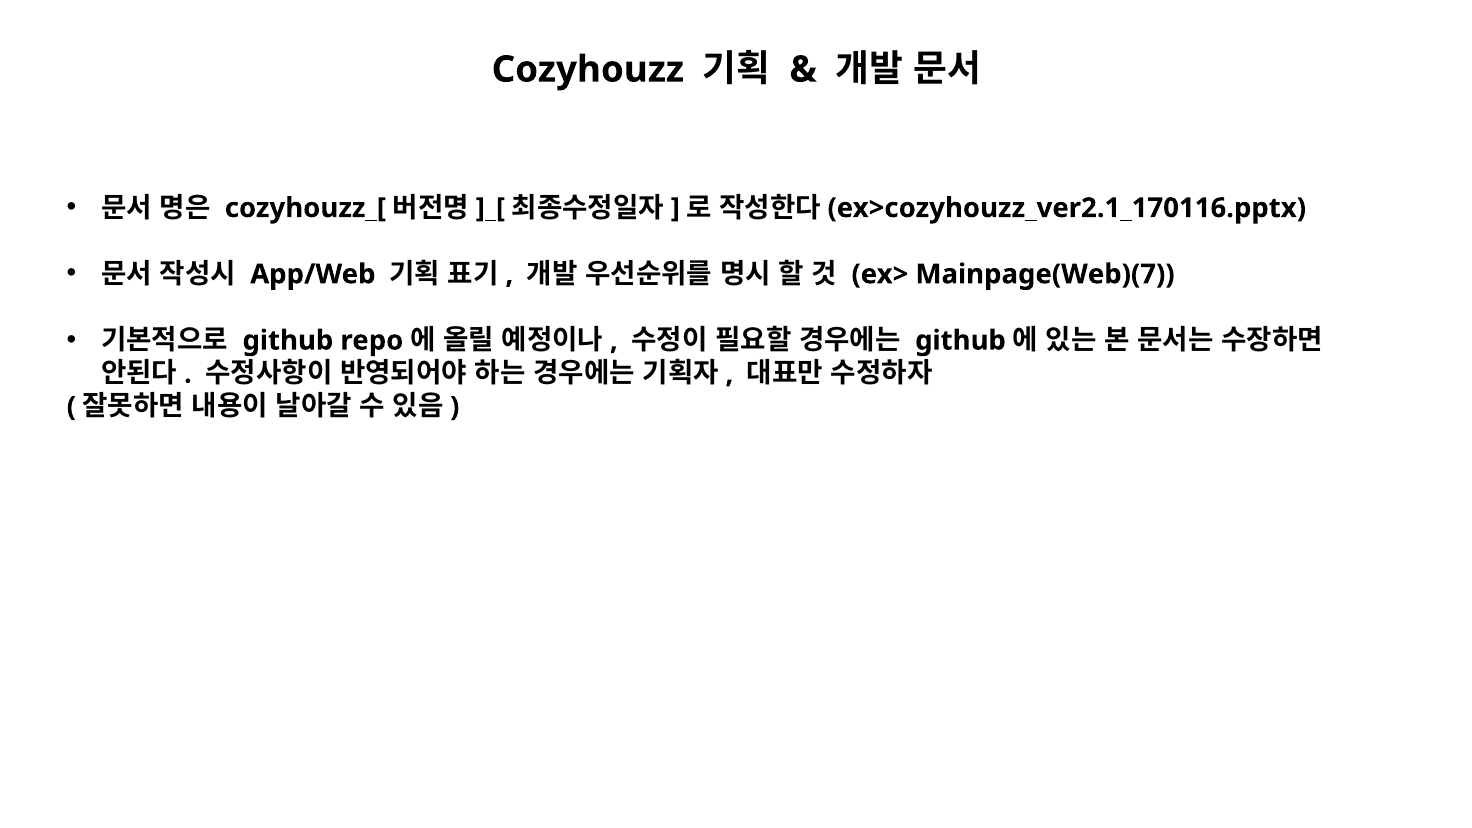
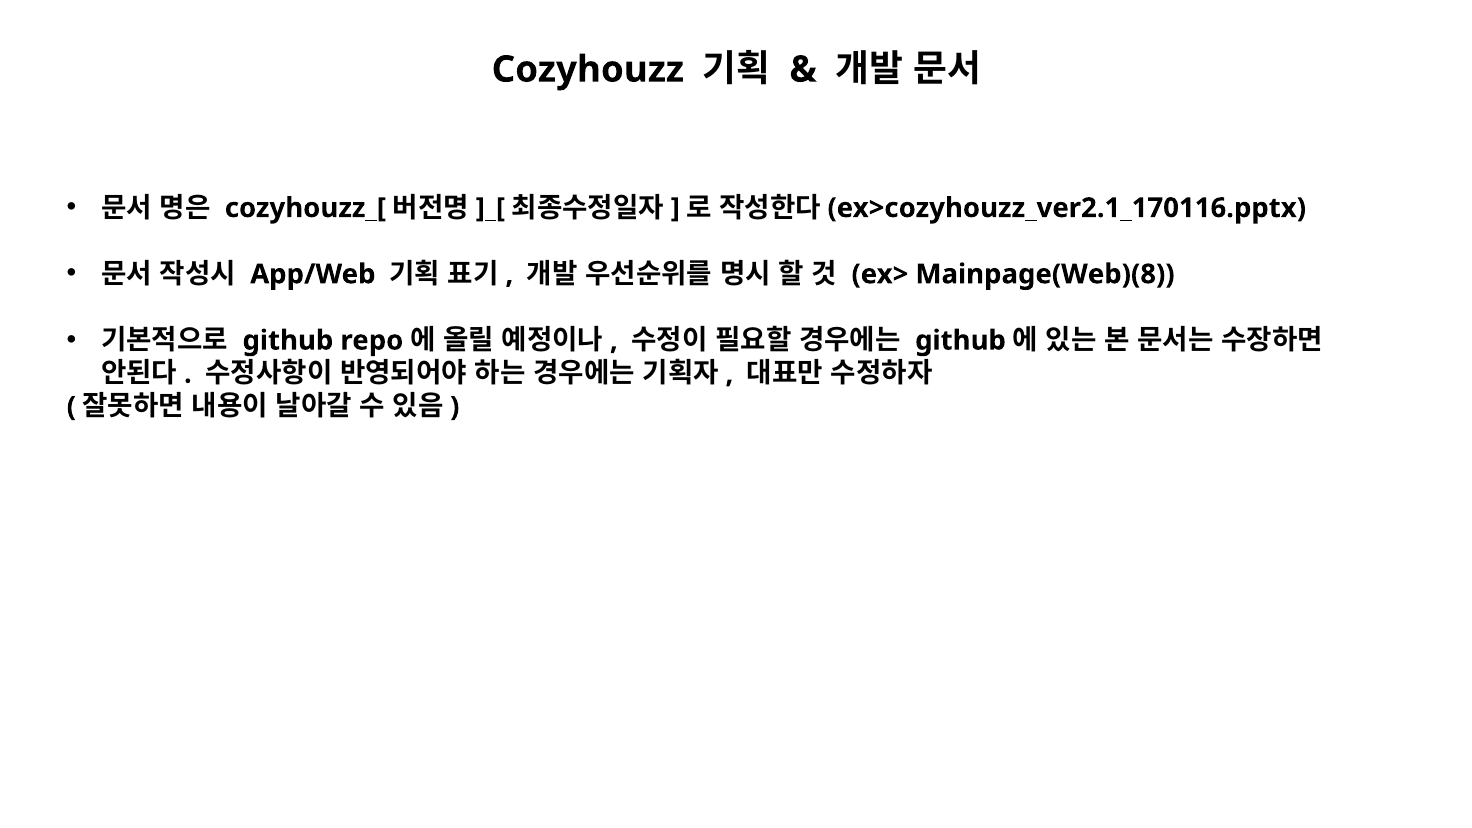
Mainpage(Web)(7: Mainpage(Web)(7 -> Mainpage(Web)(8 (1045, 274)
